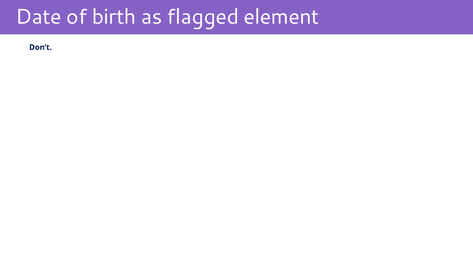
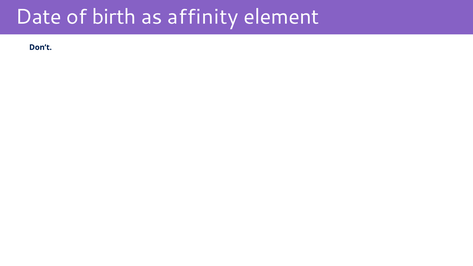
flagged: flagged -> affinity (203, 17)
